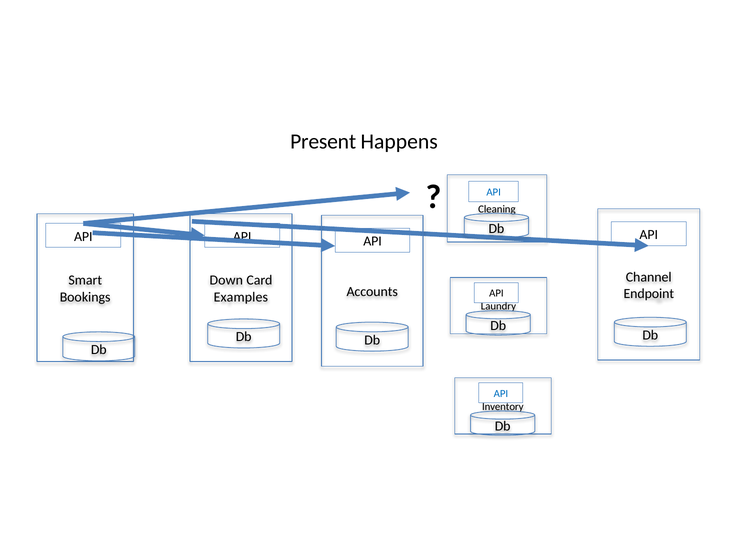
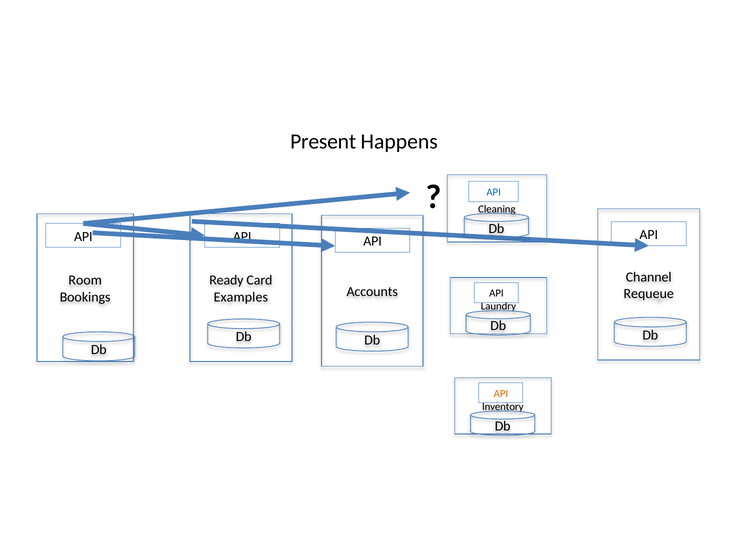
Smart: Smart -> Room (85, 280)
Down: Down -> Ready (226, 280)
Endpoint: Endpoint -> Requeue (649, 293)
API colour: blue -> orange (501, 393)
